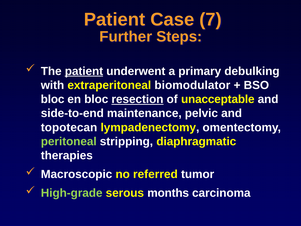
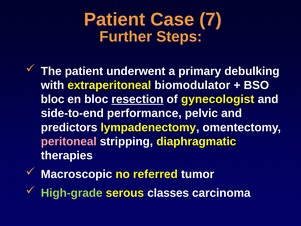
patient underline: present -> none (84, 71)
unacceptable: unacceptable -> gynecologist (218, 99)
maintenance: maintenance -> performance (144, 113)
topotecan: topotecan -> predictors (69, 127)
peritoneal colour: light green -> pink (69, 141)
months: months -> classes (168, 193)
